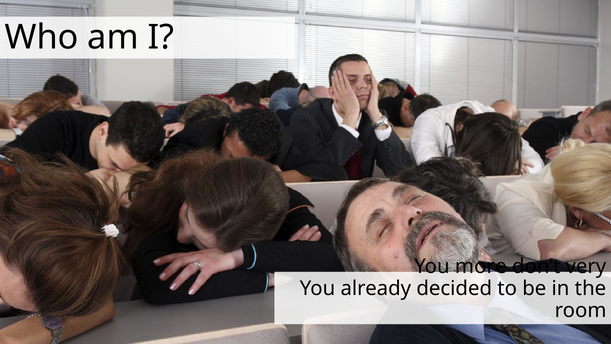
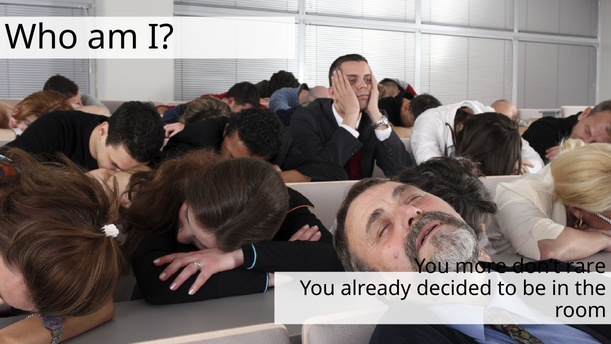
very: very -> rare (586, 266)
